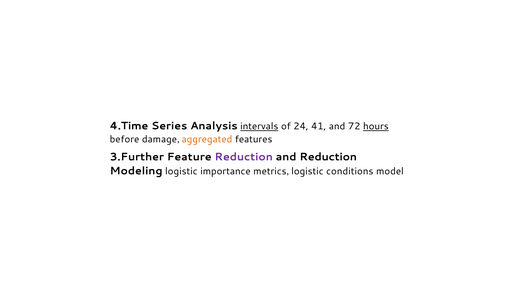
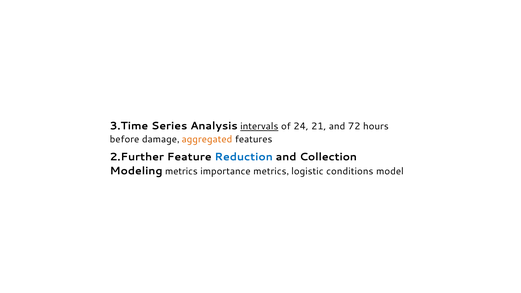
4.Time: 4.Time -> 3.Time (129, 126)
41: 41 -> 21 (319, 126)
hours underline: present -> none (376, 126)
3.Further: 3.Further -> 2.Further (137, 157)
Reduction colour: purple -> blue (244, 157)
and Reduction: Reduction -> Collection (328, 157)
Modeling logistic: logistic -> metrics (181, 171)
